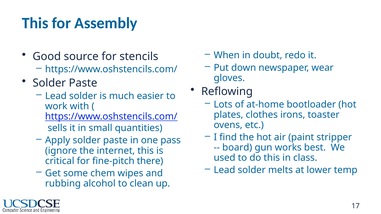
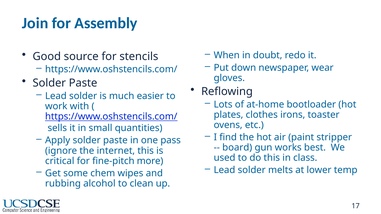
This: This -> Join (35, 23)
there: there -> more (150, 161)
